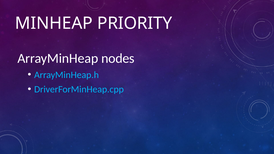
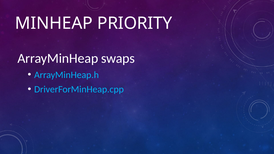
nodes: nodes -> swaps (118, 58)
